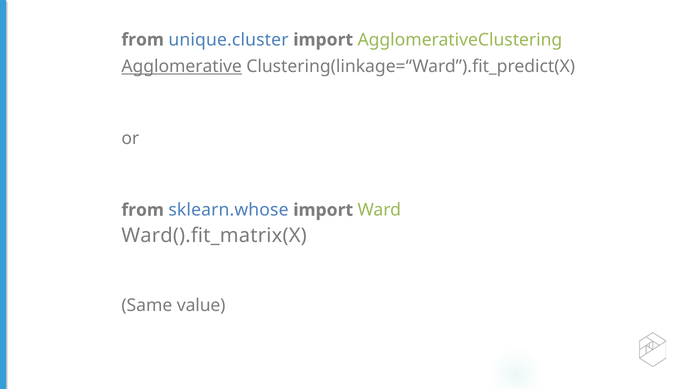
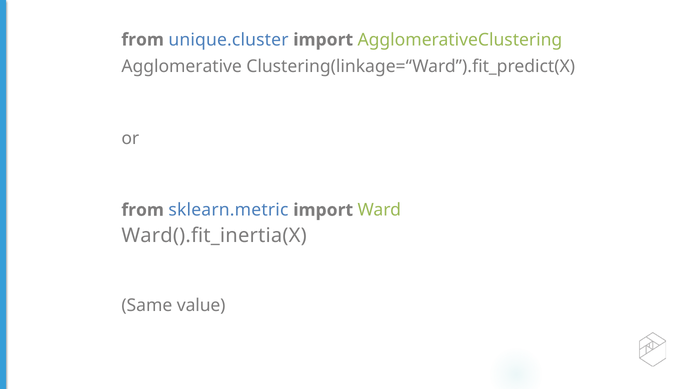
Agglomerative underline: present -> none (182, 66)
sklearn.whose: sklearn.whose -> sklearn.metric (228, 210)
Ward().ﬁt_matrix(X: Ward().ﬁt_matrix(X -> Ward().ﬁt_inertia(X (214, 235)
